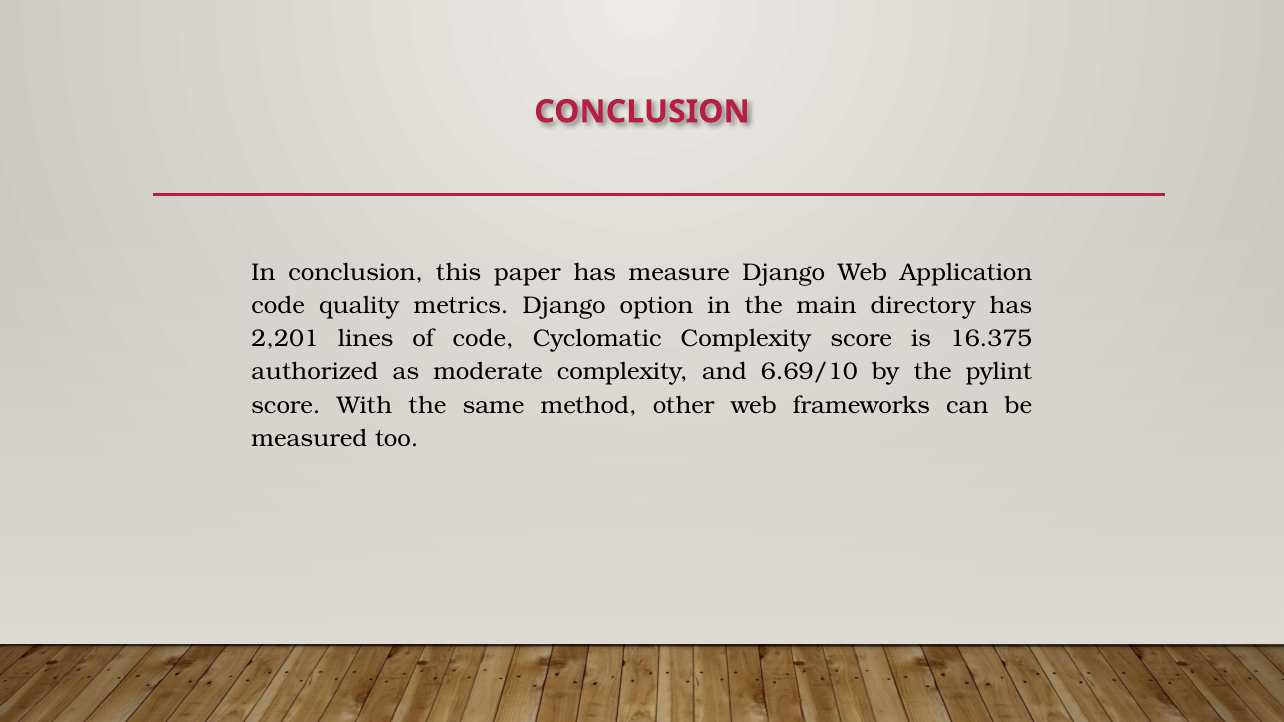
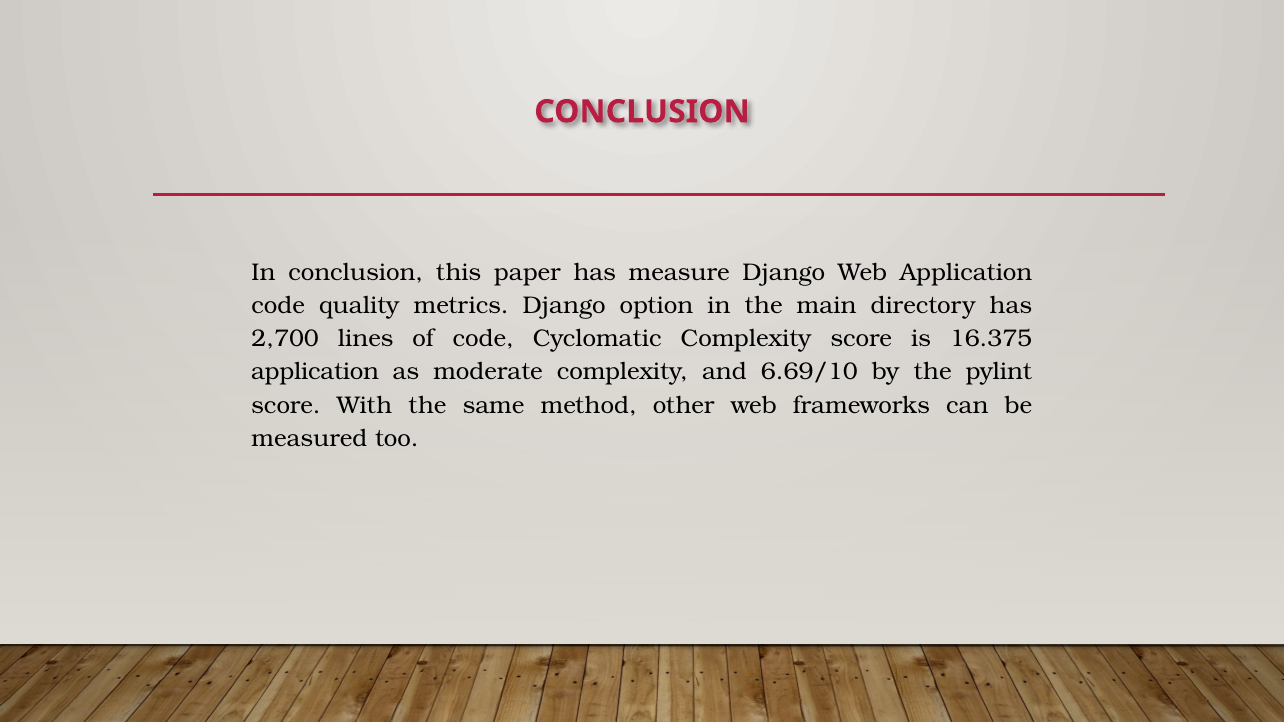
2,201: 2,201 -> 2,700 (285, 339)
authorized: authorized -> application (315, 372)
